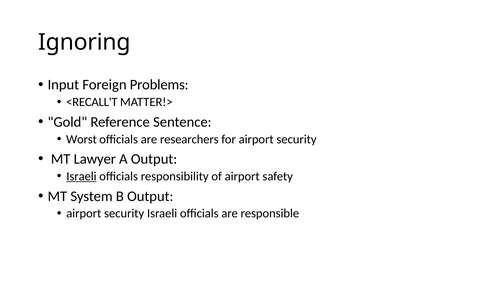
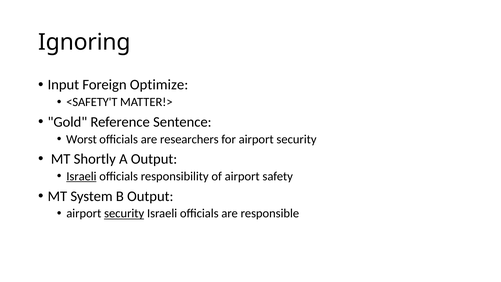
Problems: Problems -> Optimize (159, 85)
<RECALL'T: <RECALL'T -> <SAFETY'T (92, 102)
Lawyer: Lawyer -> Shortly (95, 159)
security underline: none -> present (124, 213)
